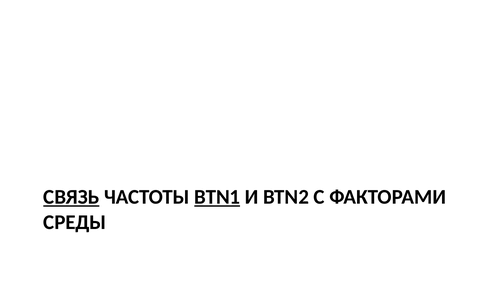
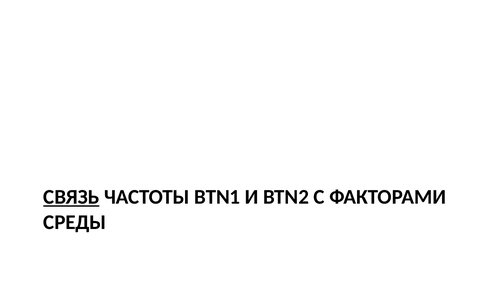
BTN1 underline: present -> none (217, 197)
